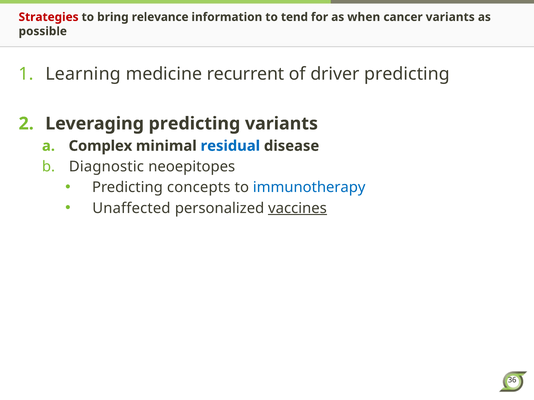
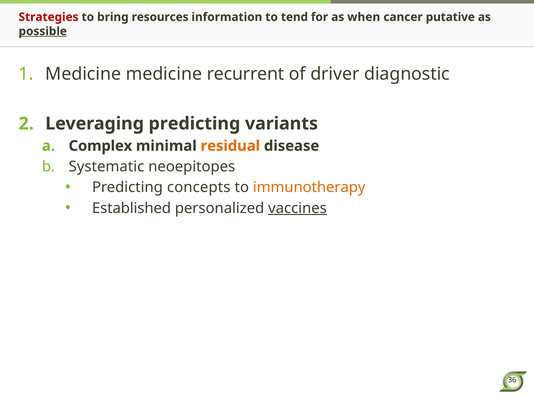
relevance: relevance -> resources (160, 17)
cancer variants: variants -> putative (450, 17)
possible underline: none -> present (43, 31)
Learning: Learning -> Medicine (83, 74)
driver predicting: predicting -> diagnostic (407, 74)
residual colour: blue -> orange (230, 146)
Diagnostic: Diagnostic -> Systematic (106, 167)
immunotherapy colour: blue -> orange (309, 188)
Unaffected: Unaffected -> Established (132, 208)
